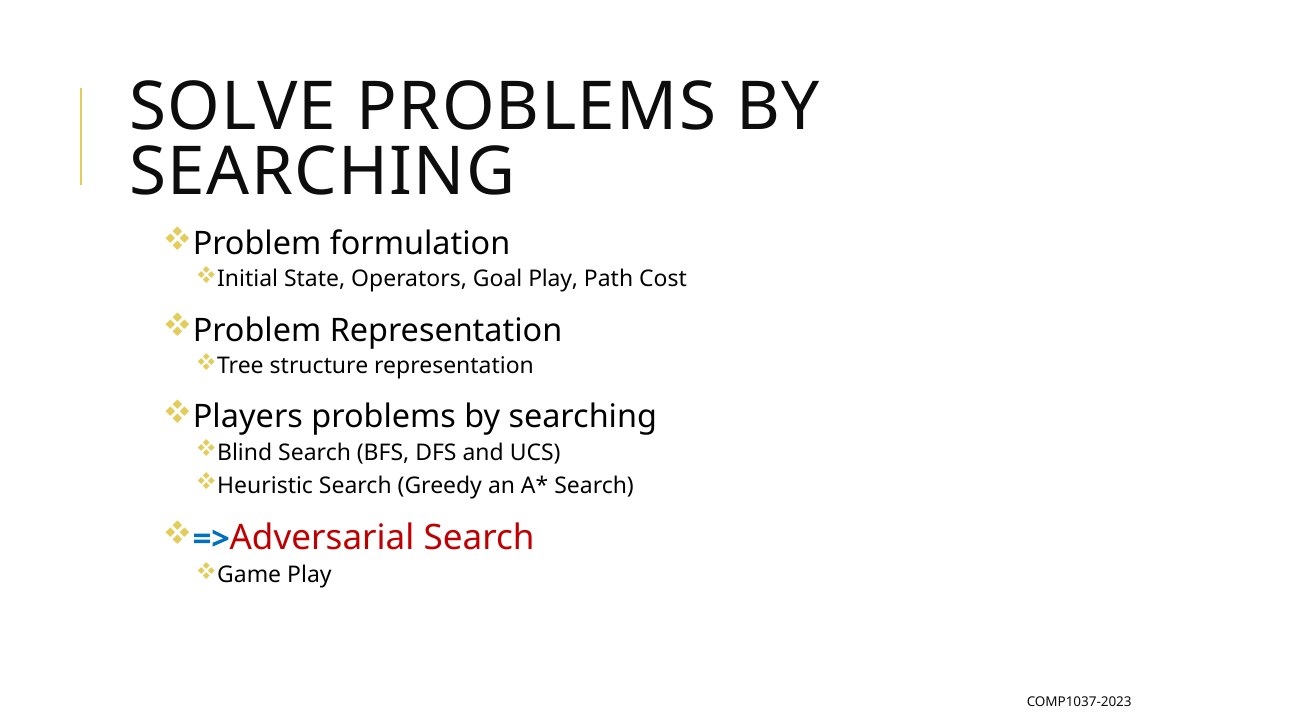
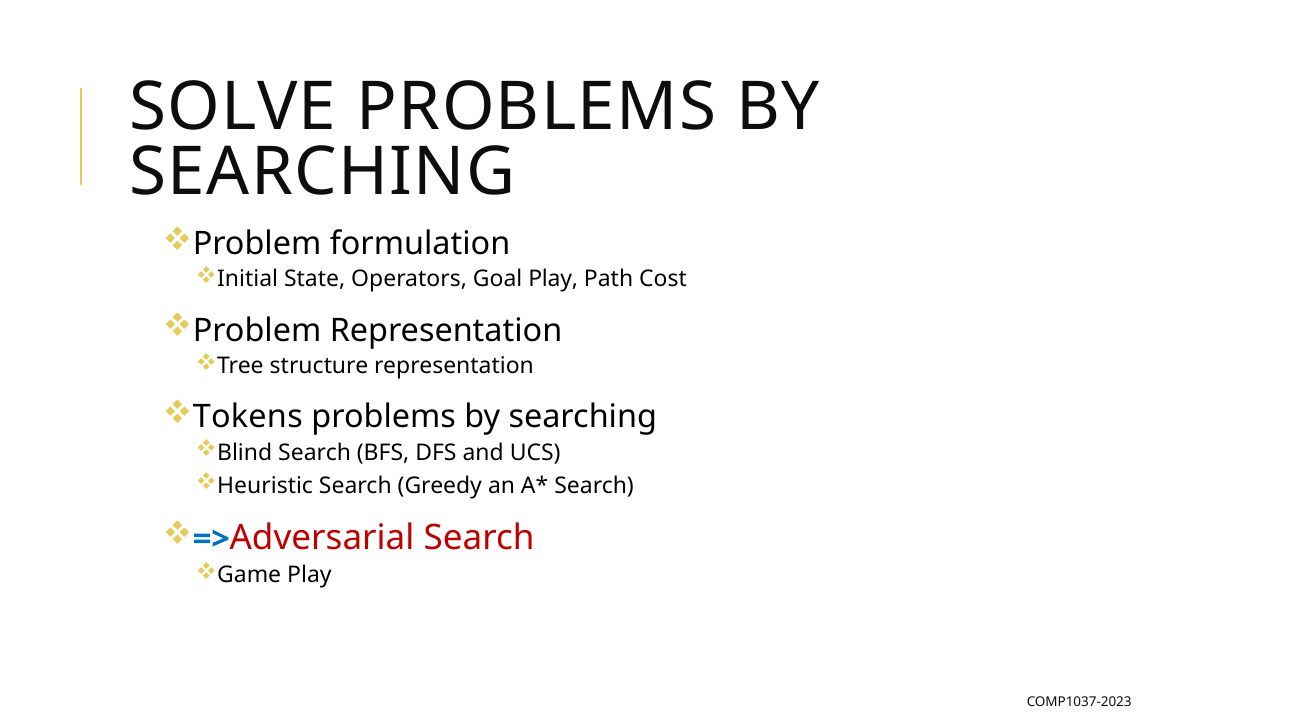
Players: Players -> Tokens (248, 418)
